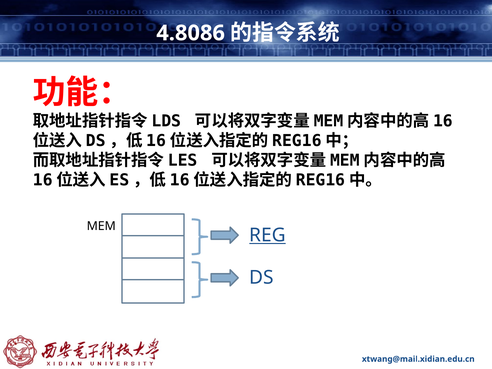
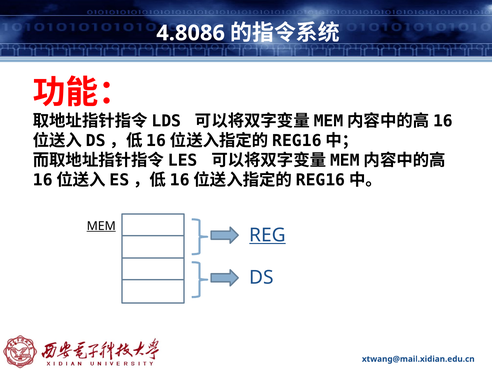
MEM underline: none -> present (101, 226)
